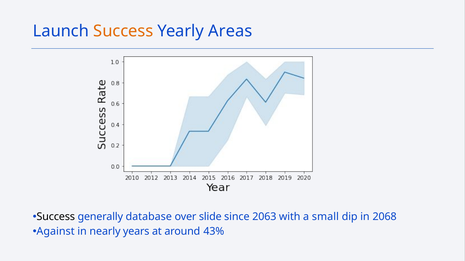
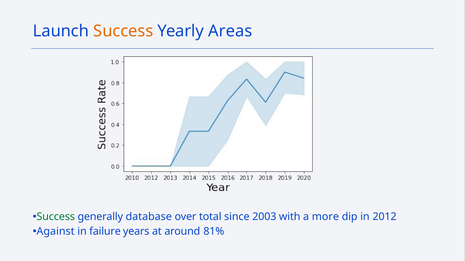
Success colour: black -> green (56, 217)
slide: slide -> total (210, 217)
2063: 2063 -> 2003 (264, 217)
small: small -> more (325, 217)
2068: 2068 -> 2012 (385, 217)
nearly: nearly -> failure (105, 232)
43%: 43% -> 81% (214, 232)
